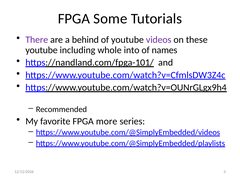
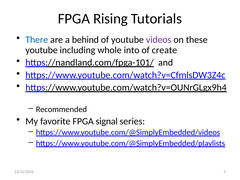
Some: Some -> Rising (110, 19)
There colour: purple -> blue (37, 40)
names: names -> create (164, 50)
more: more -> signal (107, 121)
